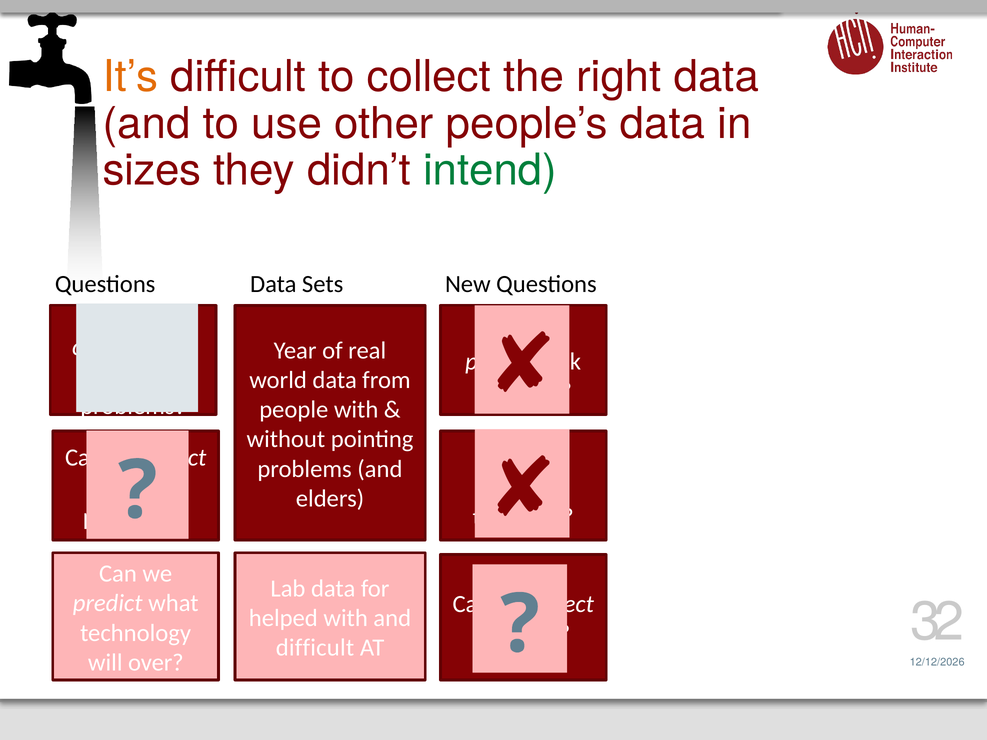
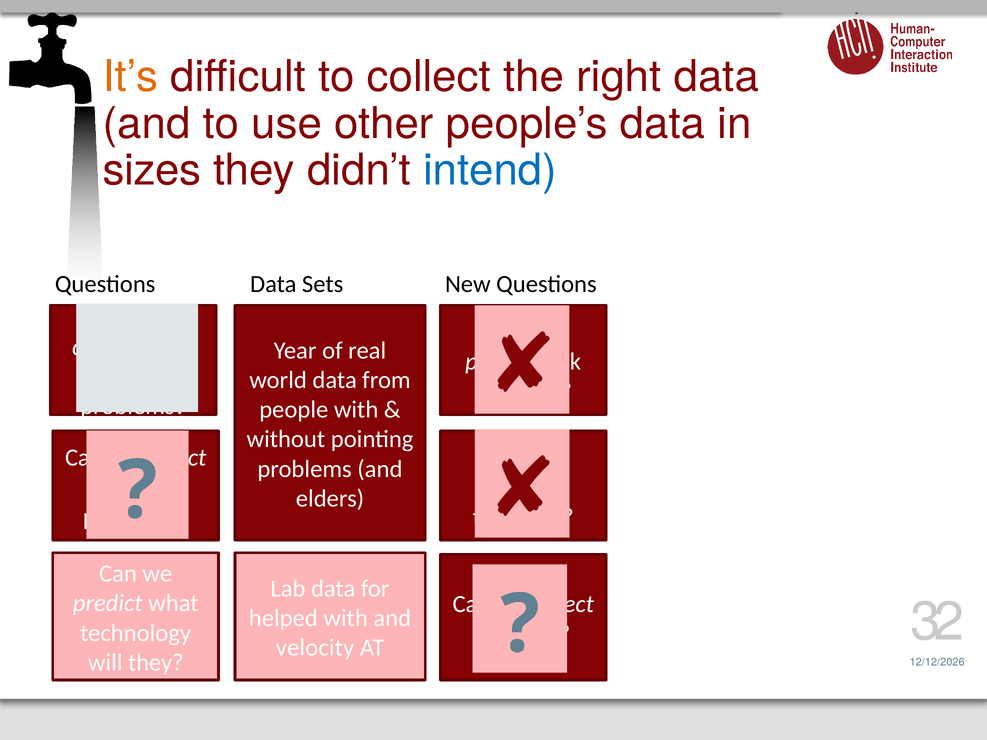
intend colour: green -> blue (490, 170)
difficult: difficult -> velocity (315, 648)
will over: over -> they (156, 663)
